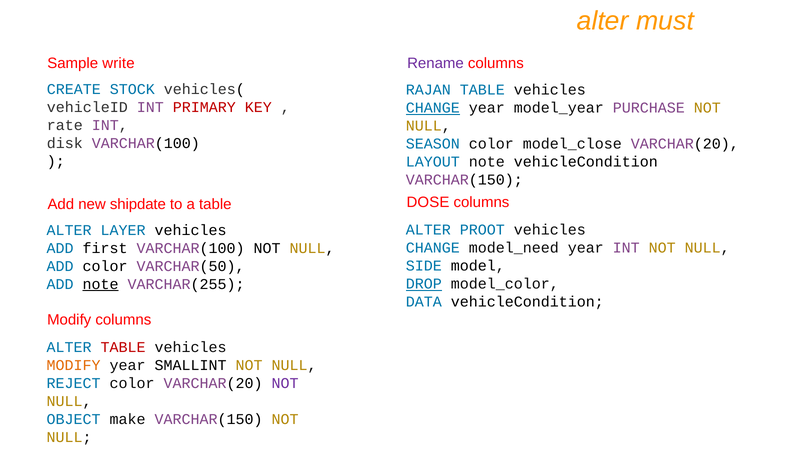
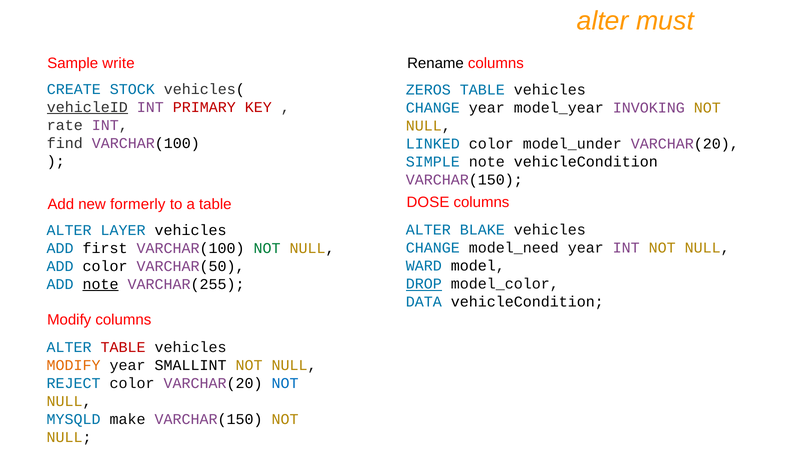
Rename colour: purple -> black (435, 63)
RAJAN: RAJAN -> ZEROS (428, 90)
vehicleID underline: none -> present (87, 107)
CHANGE underline: present -> none (433, 108)
PURCHASE: PURCHASE -> INVOKING (649, 108)
disk: disk -> find (65, 143)
SEASON: SEASON -> LINKED (433, 144)
model_close: model_close -> model_under (572, 144)
LAYOUT: LAYOUT -> SIMPLE (433, 162)
shipdate: shipdate -> formerly (138, 204)
PROOT: PROOT -> BLAKE (482, 230)
NOT colour: black -> green (267, 248)
SIDE: SIDE -> WARD (424, 266)
NOT colour: purple -> blue (285, 384)
OBJECT: OBJECT -> MYSQLD (74, 420)
